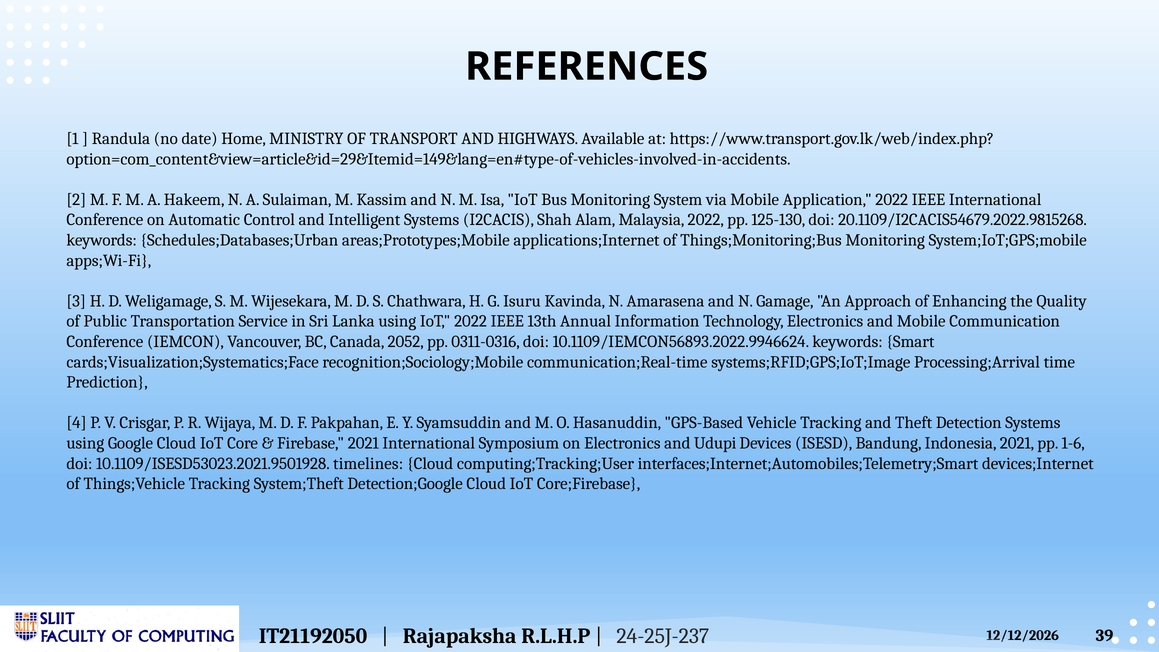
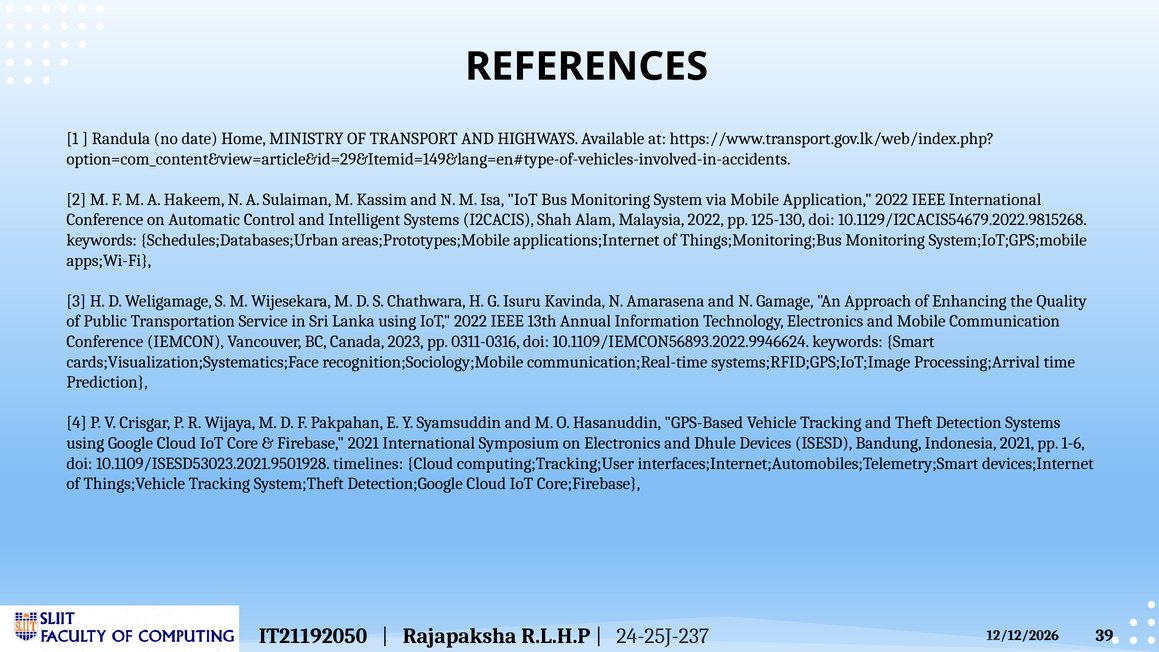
20.1109/I2CACIS54679.2022.9815268: 20.1109/I2CACIS54679.2022.9815268 -> 10.1129/I2CACIS54679.2022.9815268 (962, 220)
2052: 2052 -> 2023 (406, 342)
Udupi: Udupi -> Dhule (715, 443)
